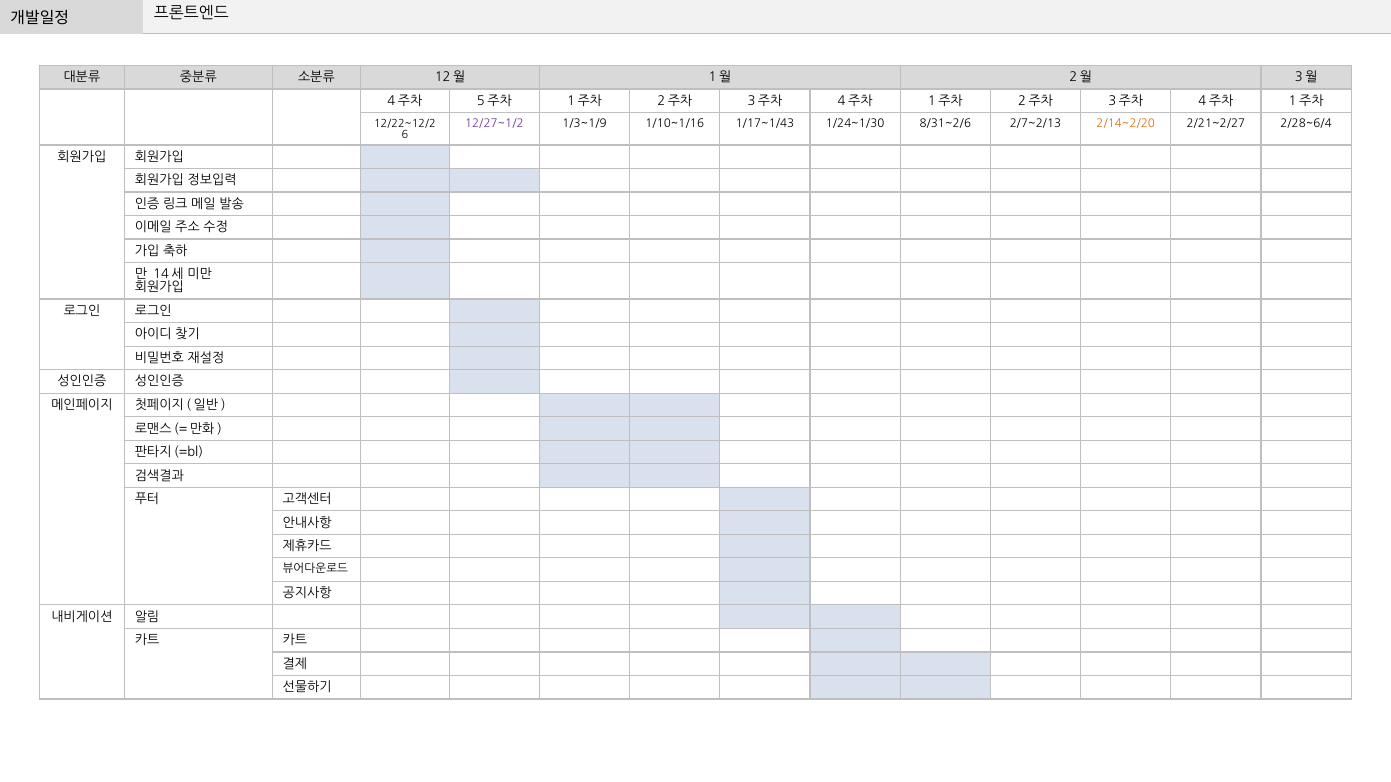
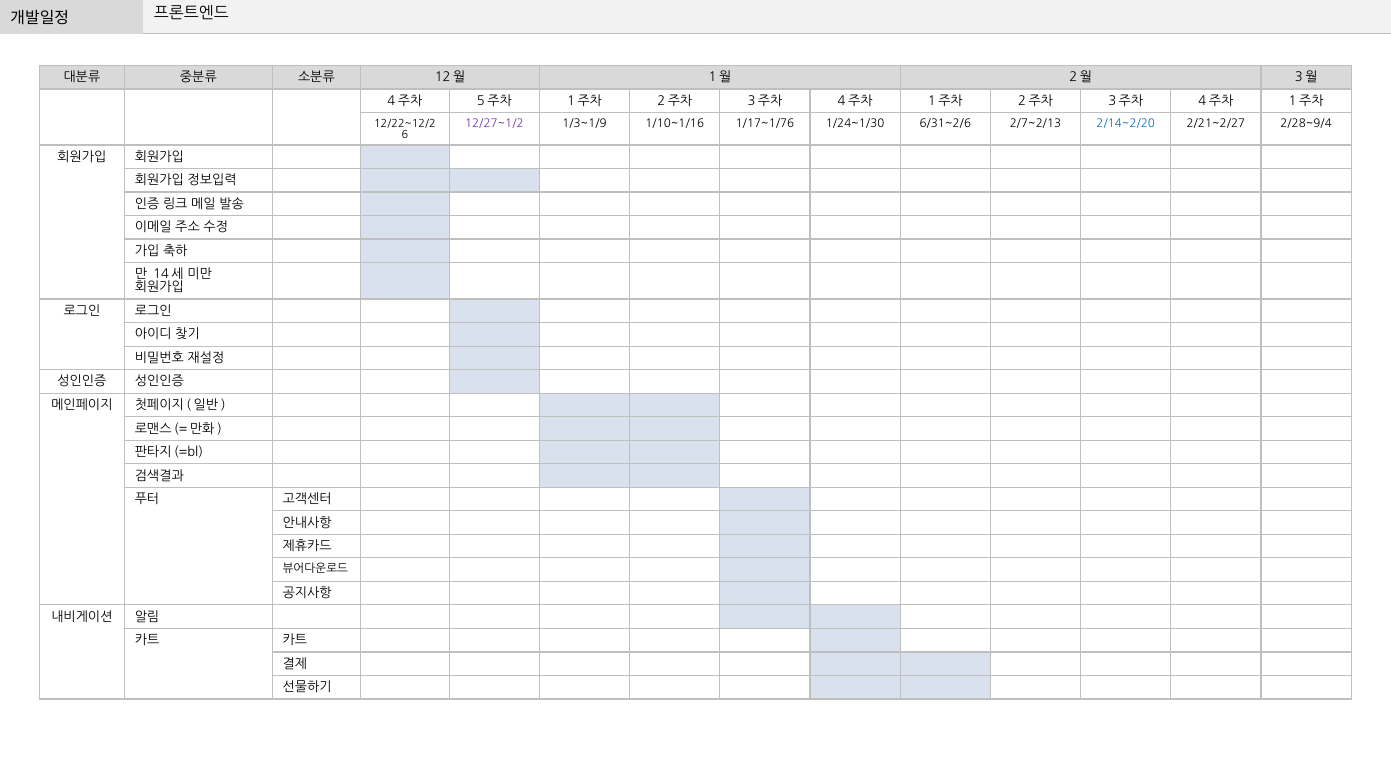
1/17~1/43: 1/17~1/43 -> 1/17~1/76 (765, 124)
8/31~2/6: 8/31~2/6 -> 6/31~2/6 (945, 124)
2/14~2/20 colour: orange -> blue (1126, 124)
2/28~6/4: 2/28~6/4 -> 2/28~9/4 (1306, 124)
